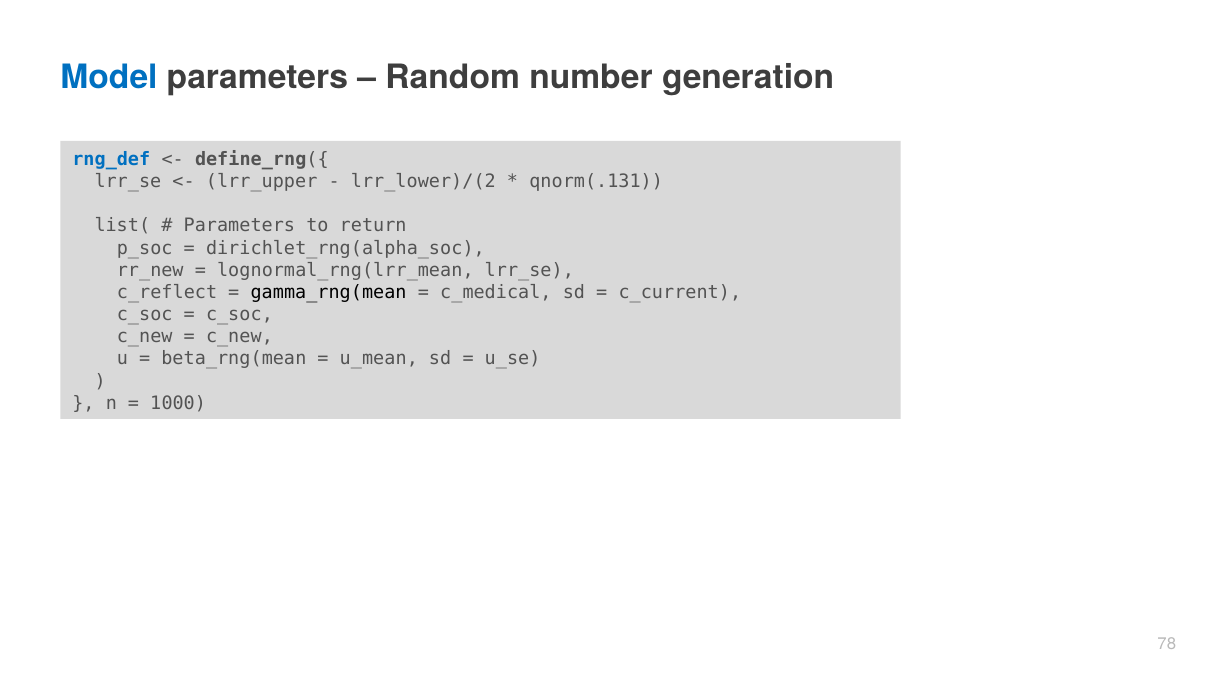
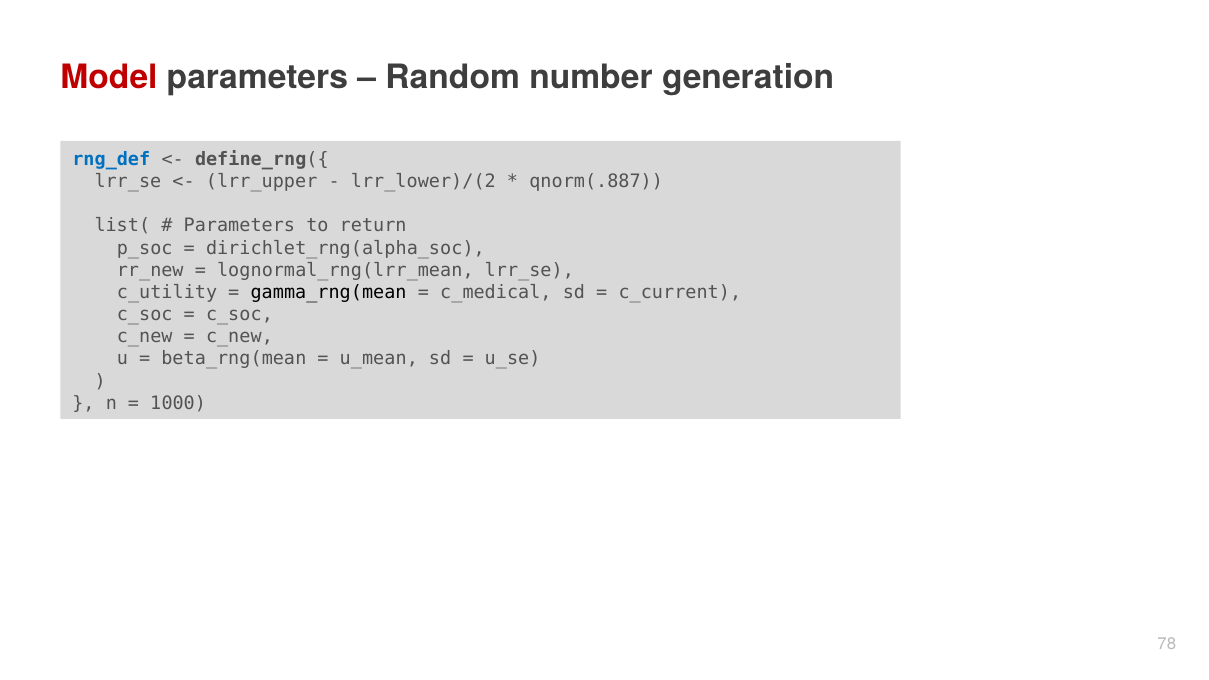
Model colour: blue -> red (109, 78)
qnorm(.131: qnorm(.131 -> qnorm(.887 (596, 181)
c_reflect: c_reflect -> c_utility (167, 292)
